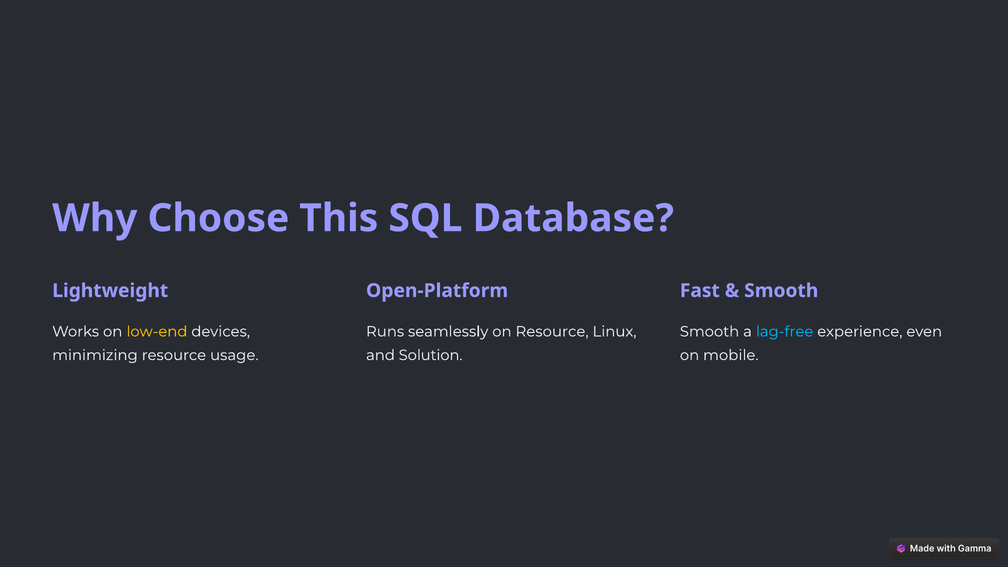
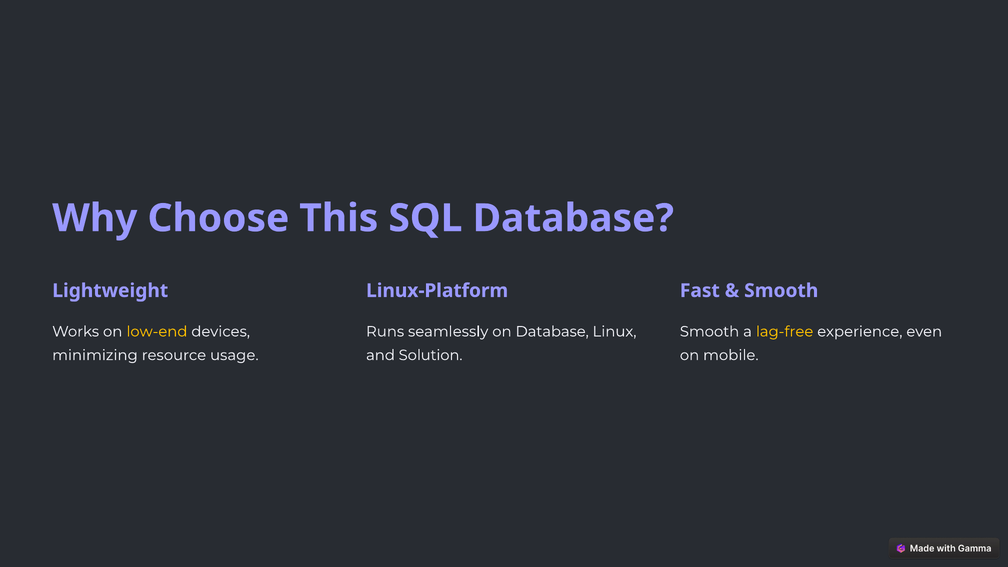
Open-Platform: Open-Platform -> Linux-Platform (437, 291)
on Resource: Resource -> Database (552, 332)
lag-free colour: light blue -> yellow (785, 332)
